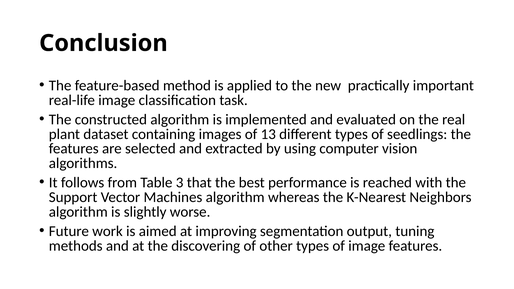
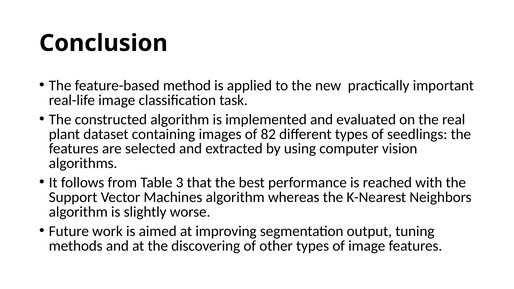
13: 13 -> 82 (268, 134)
